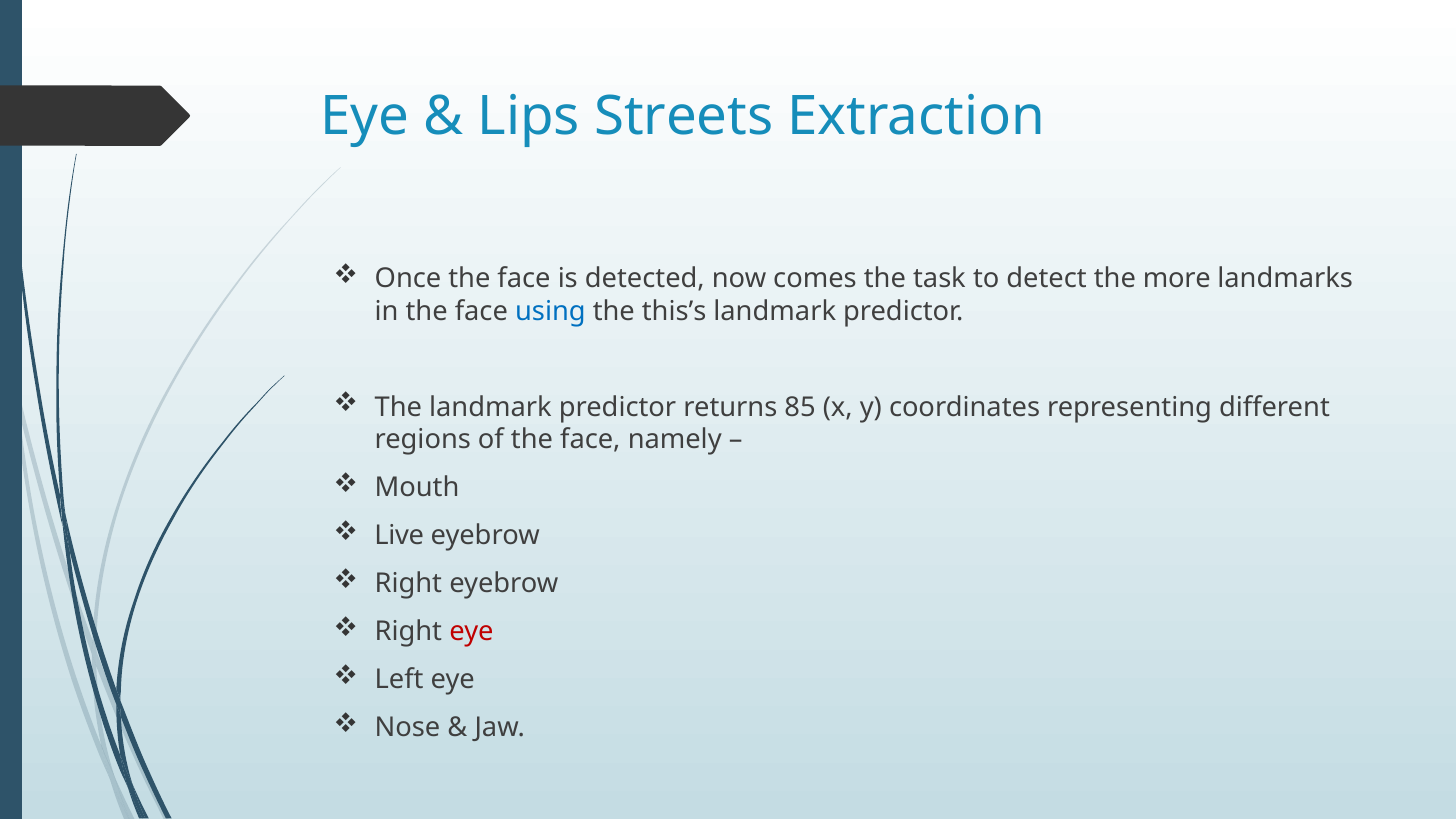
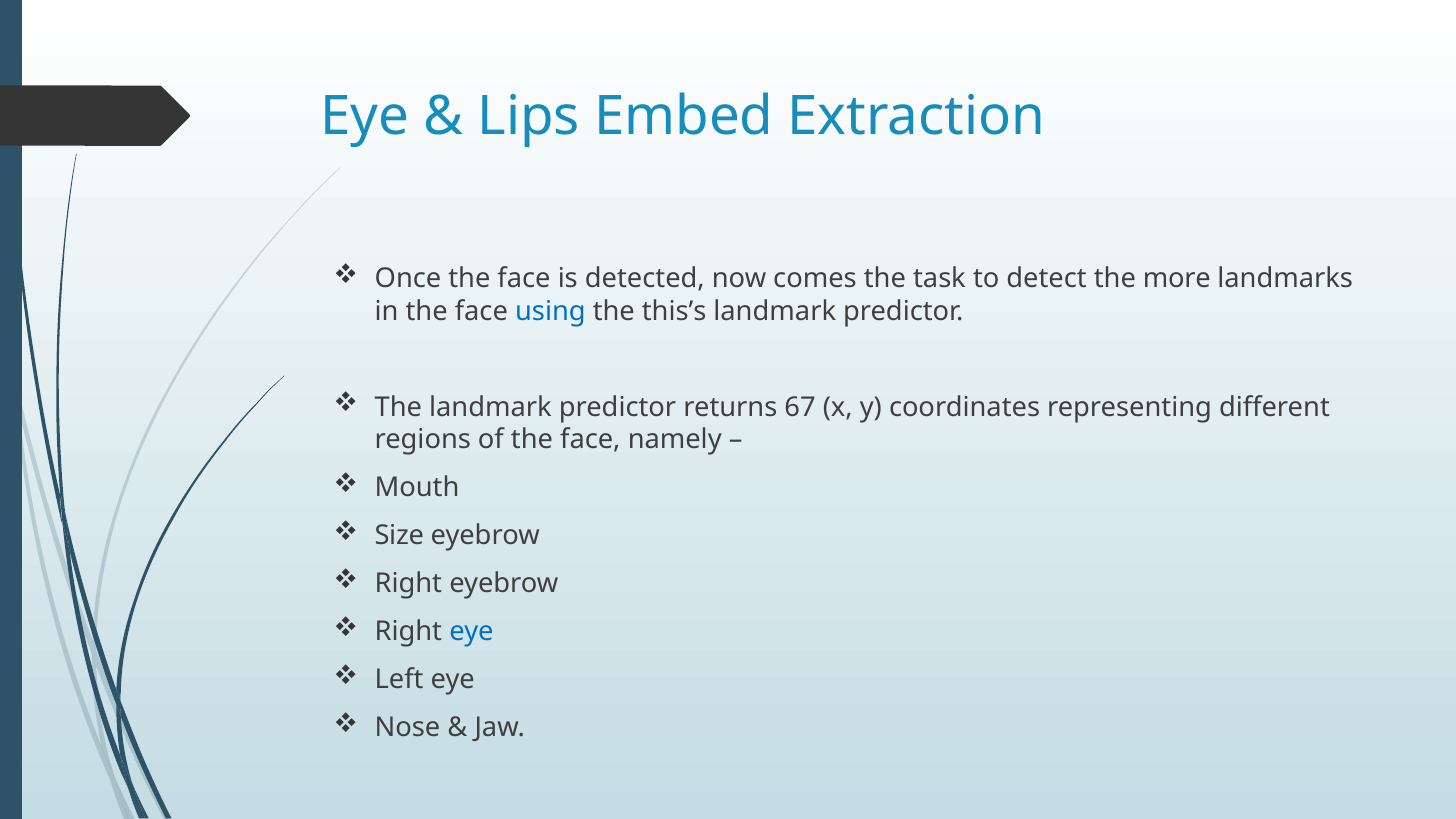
Streets: Streets -> Embed (684, 117)
85: 85 -> 67 (800, 407)
Live: Live -> Size (399, 536)
eye colour: red -> blue (471, 632)
